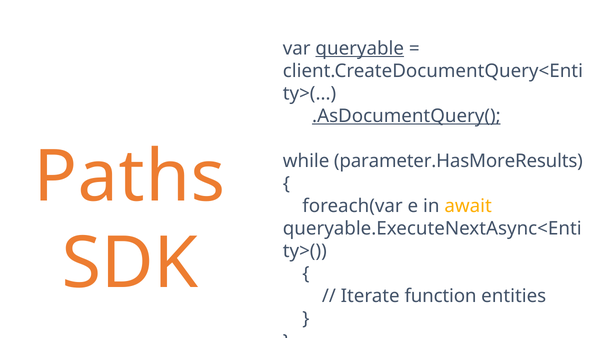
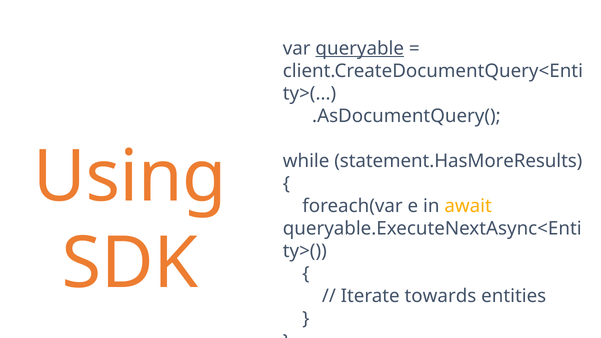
.AsDocumentQuery( underline: present -> none (406, 116)
parameter.HasMoreResults: parameter.HasMoreResults -> statement.HasMoreResults (458, 161)
Paths: Paths -> Using (130, 177)
function: function -> towards (440, 296)
